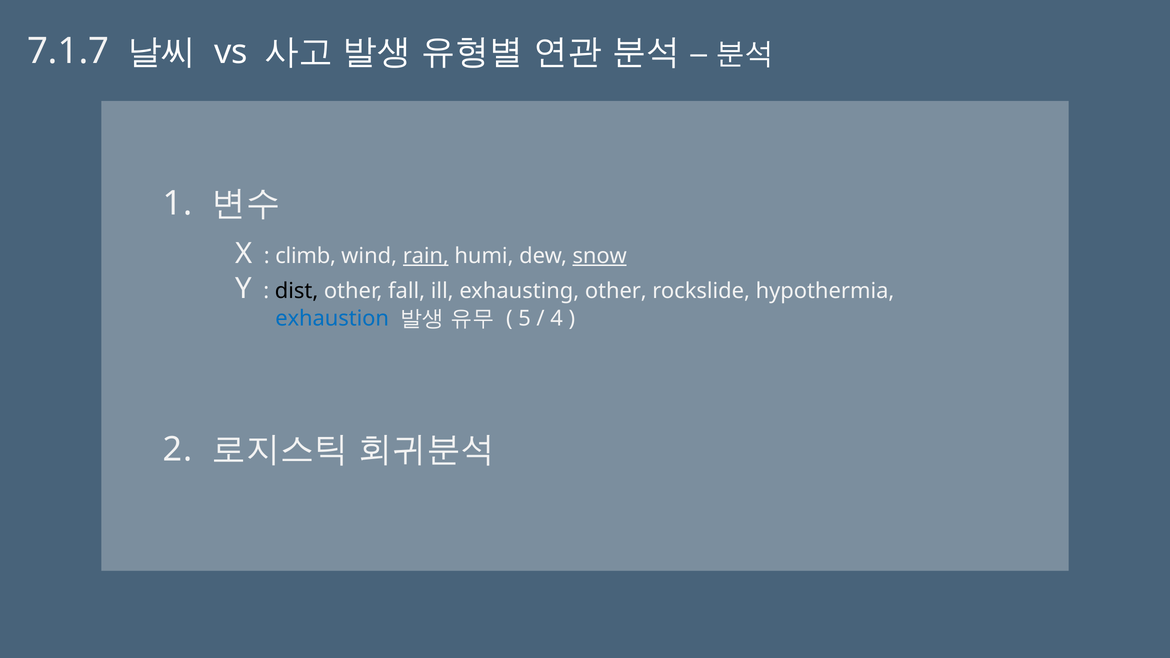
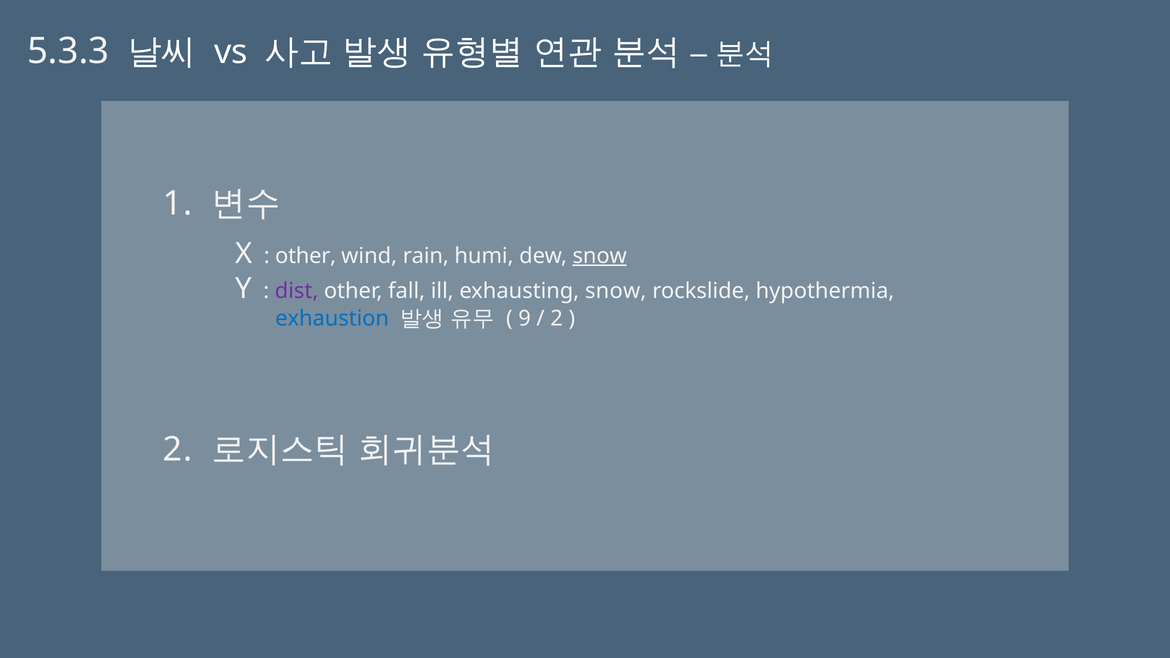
7.1.7: 7.1.7 -> 5.3.3 (68, 51)
climb: climb -> other (306, 256)
rain underline: present -> none (426, 256)
dist colour: black -> purple (297, 291)
exhausting other: other -> snow (616, 291)
5: 5 -> 9 (525, 319)
4: 4 -> 2 (557, 319)
